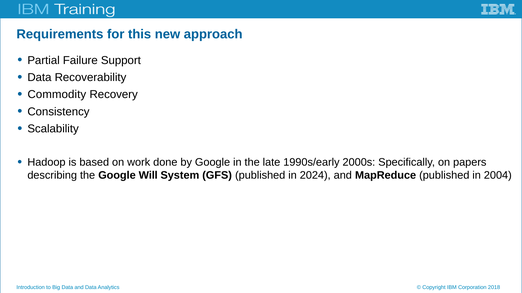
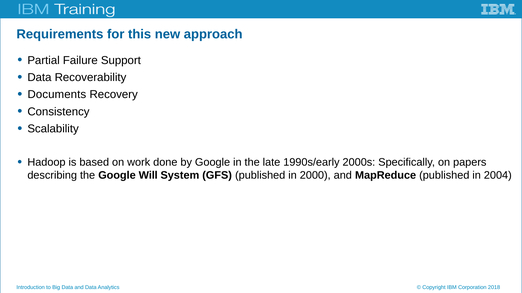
Commodity: Commodity -> Documents (57, 95)
2024: 2024 -> 2000 (315, 176)
